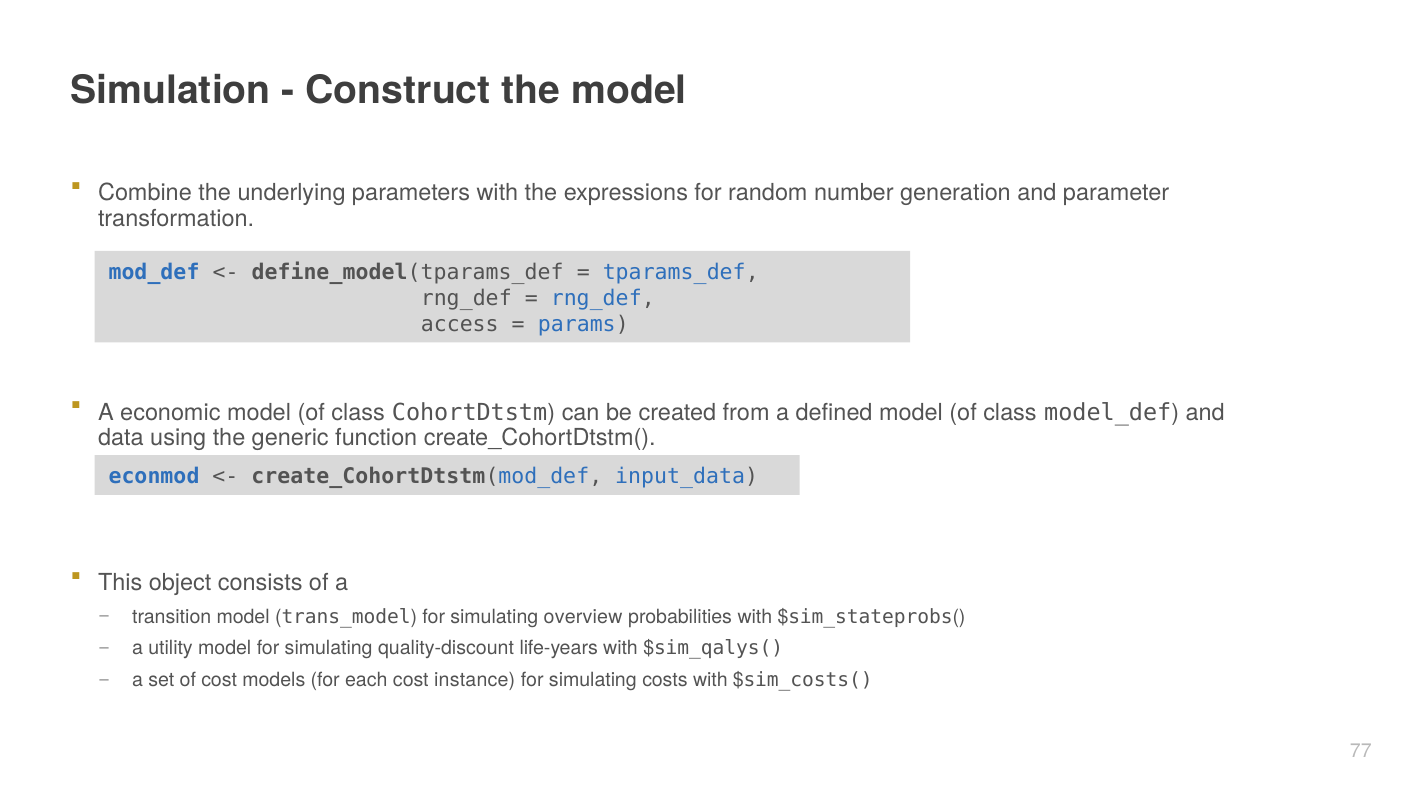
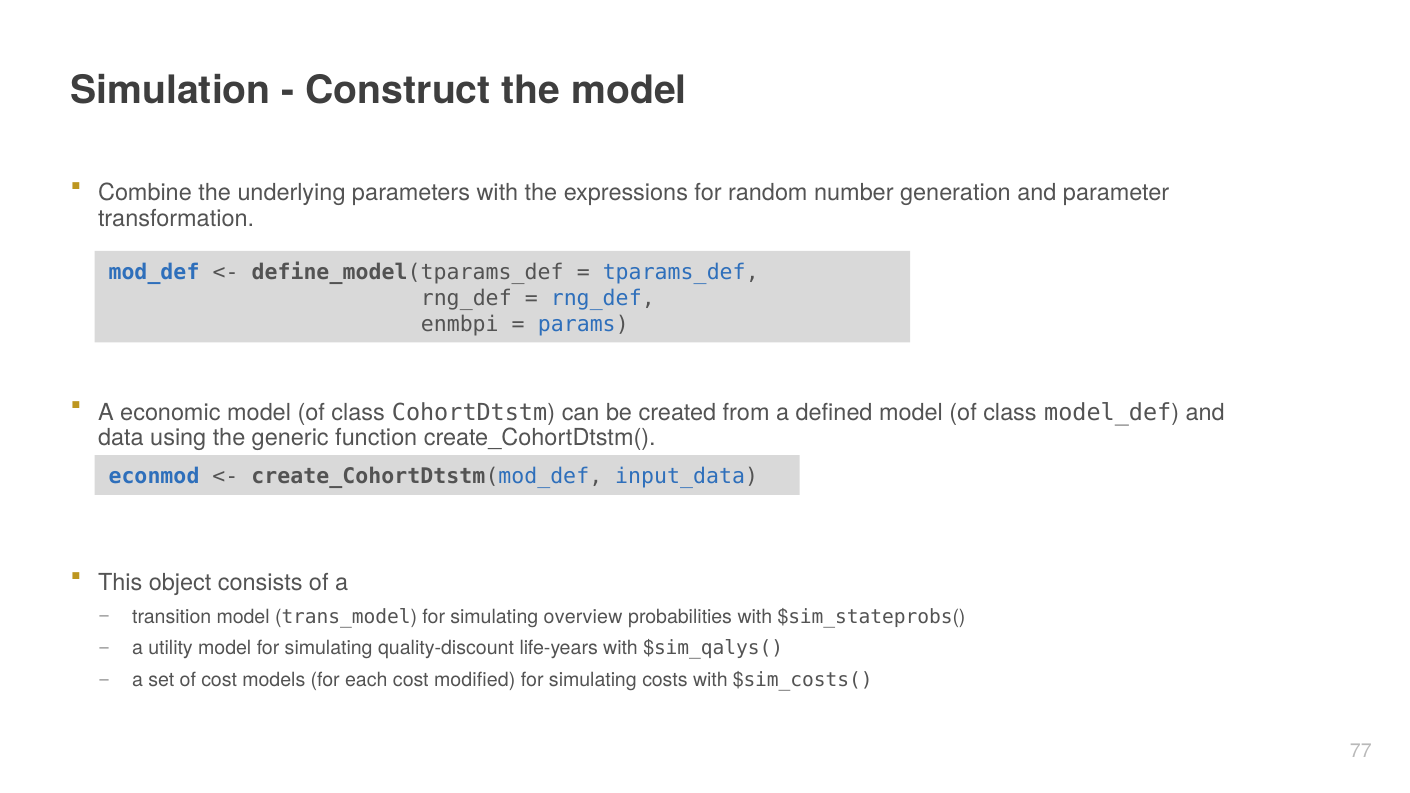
access: access -> enmbpi (460, 324)
instance: instance -> modified (475, 680)
